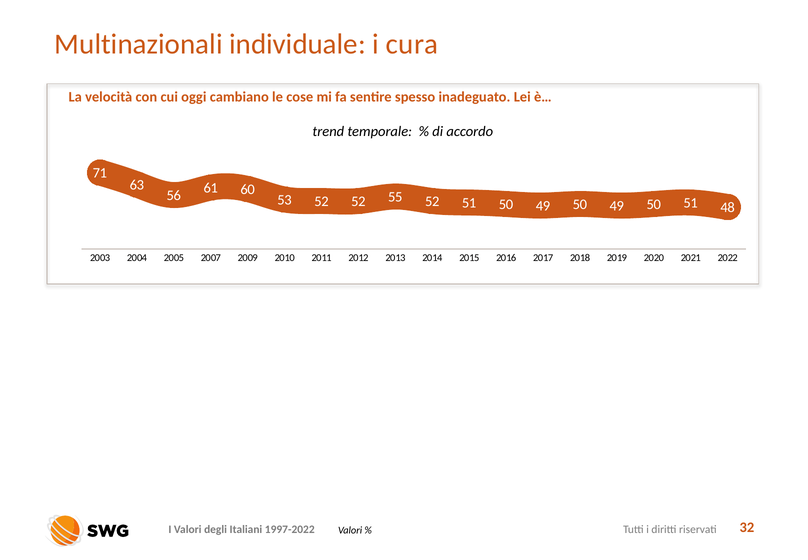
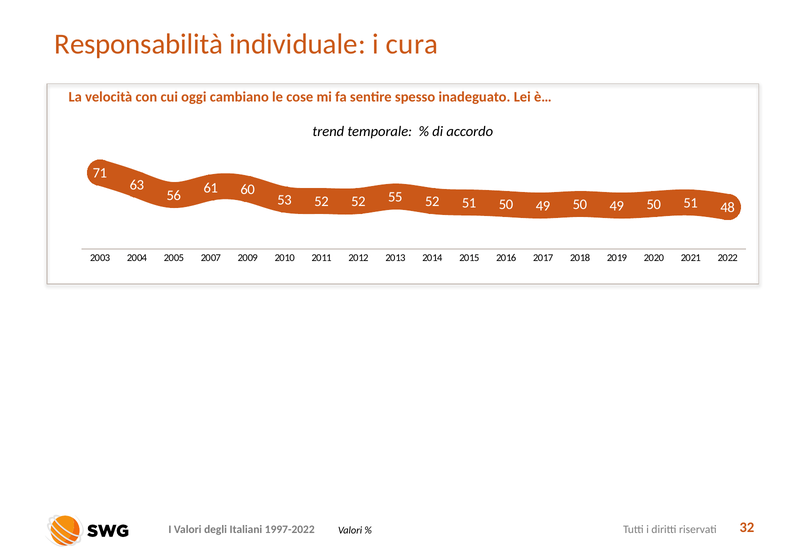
Multinazionali: Multinazionali -> Responsabilità (139, 44)
